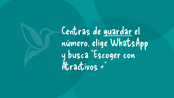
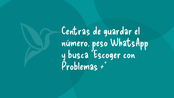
guardar underline: present -> none (118, 31)
elige: elige -> peso (100, 43)
Atractivos: Atractivos -> Problemas (80, 66)
